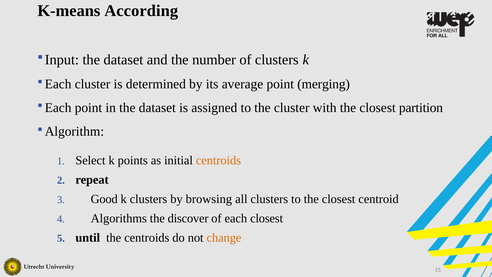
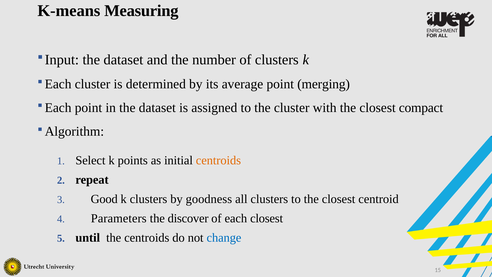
According: According -> Measuring (141, 11)
partition: partition -> compact (421, 108)
browsing: browsing -> goodness (209, 199)
Algorithms: Algorithms -> Parameters (119, 218)
change colour: orange -> blue (224, 238)
